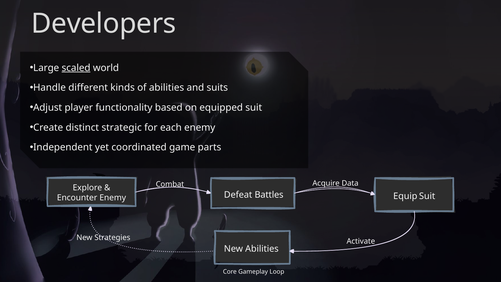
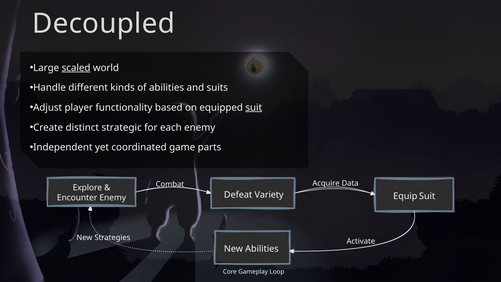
Developers: Developers -> Decoupled (103, 24)
suit underline: none -> present (254, 108)
Battles: Battles -> Variety (269, 195)
